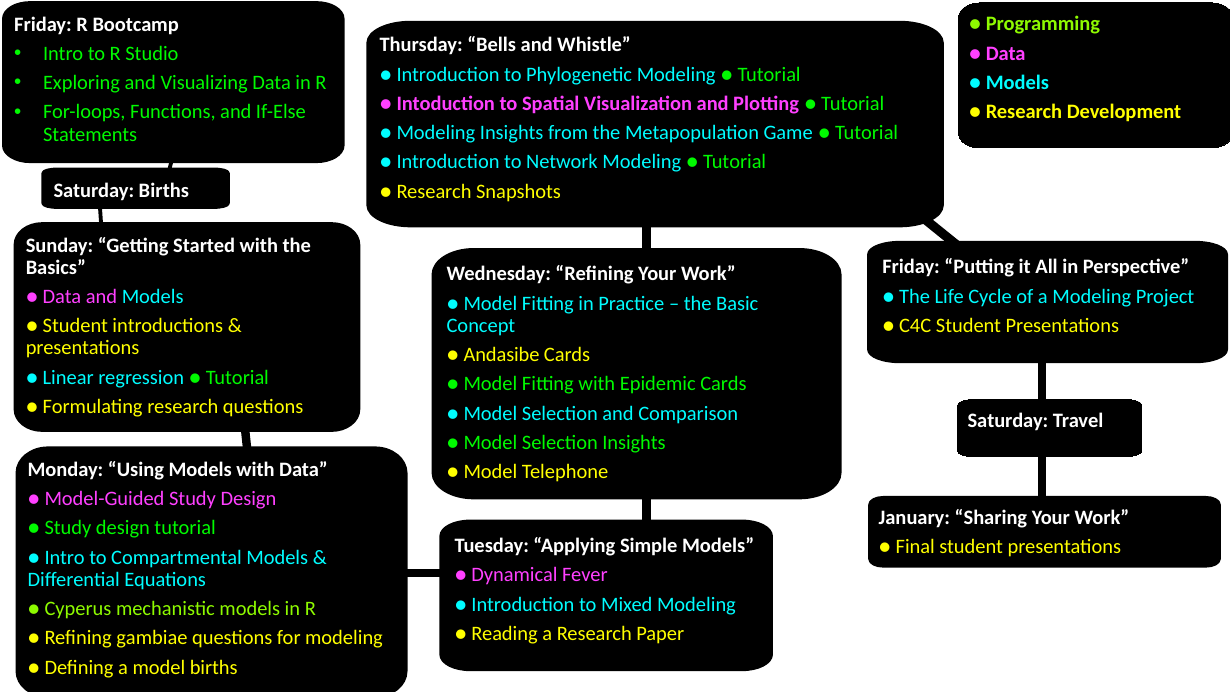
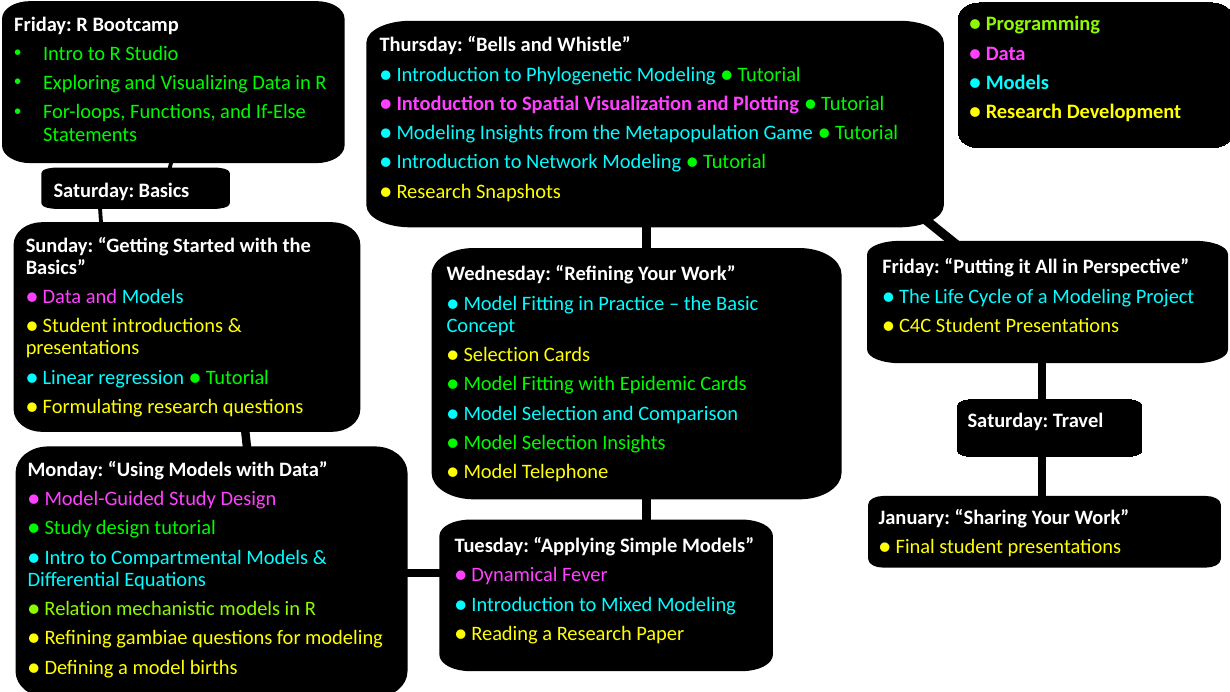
Saturday Births: Births -> Basics (164, 191)
Andasibe: Andasibe -> Selection (502, 355)
Cyperus: Cyperus -> Relation (78, 609)
